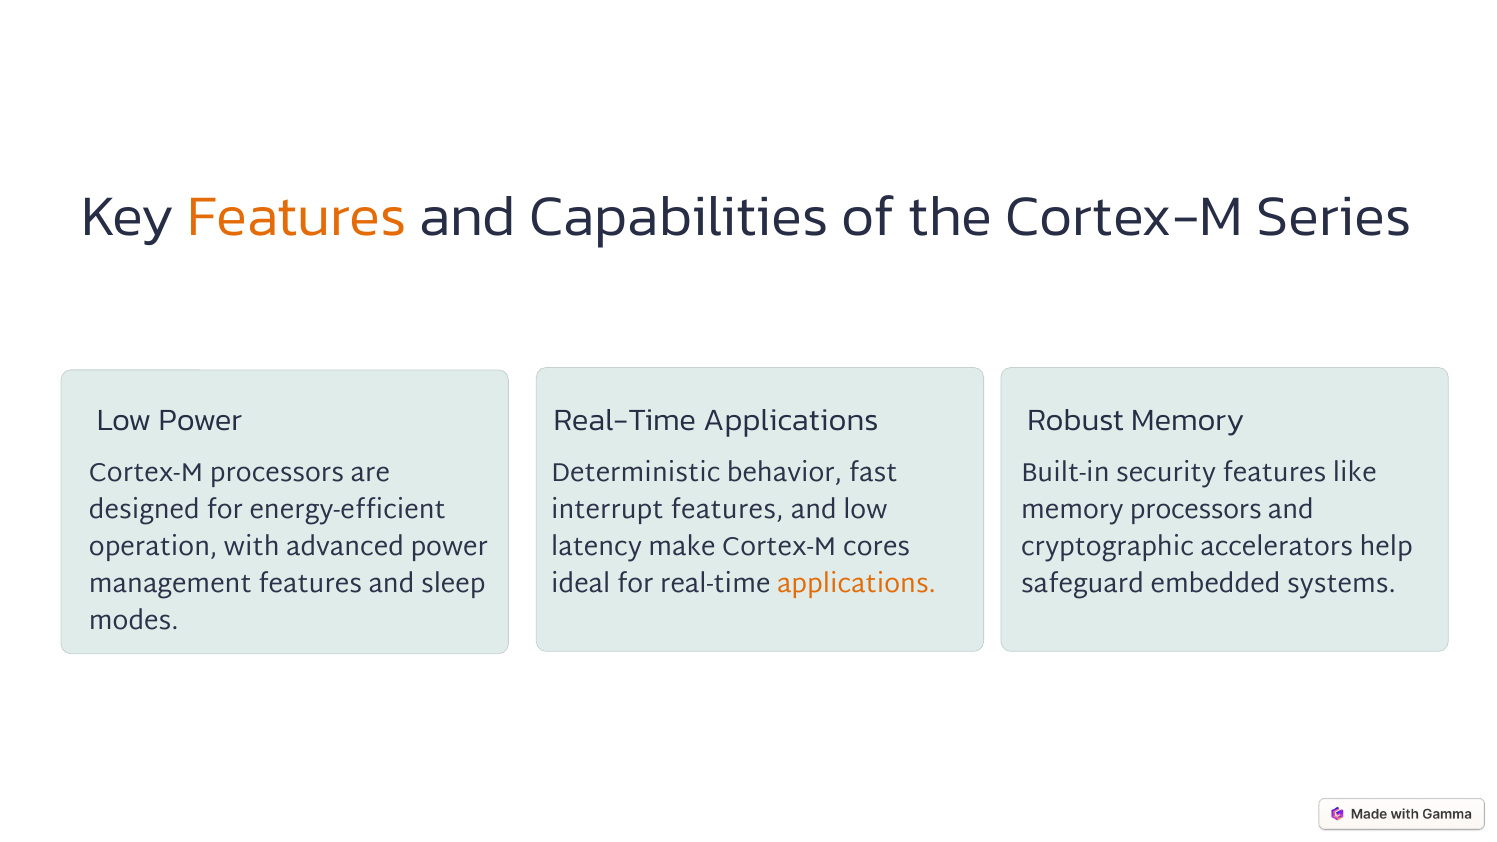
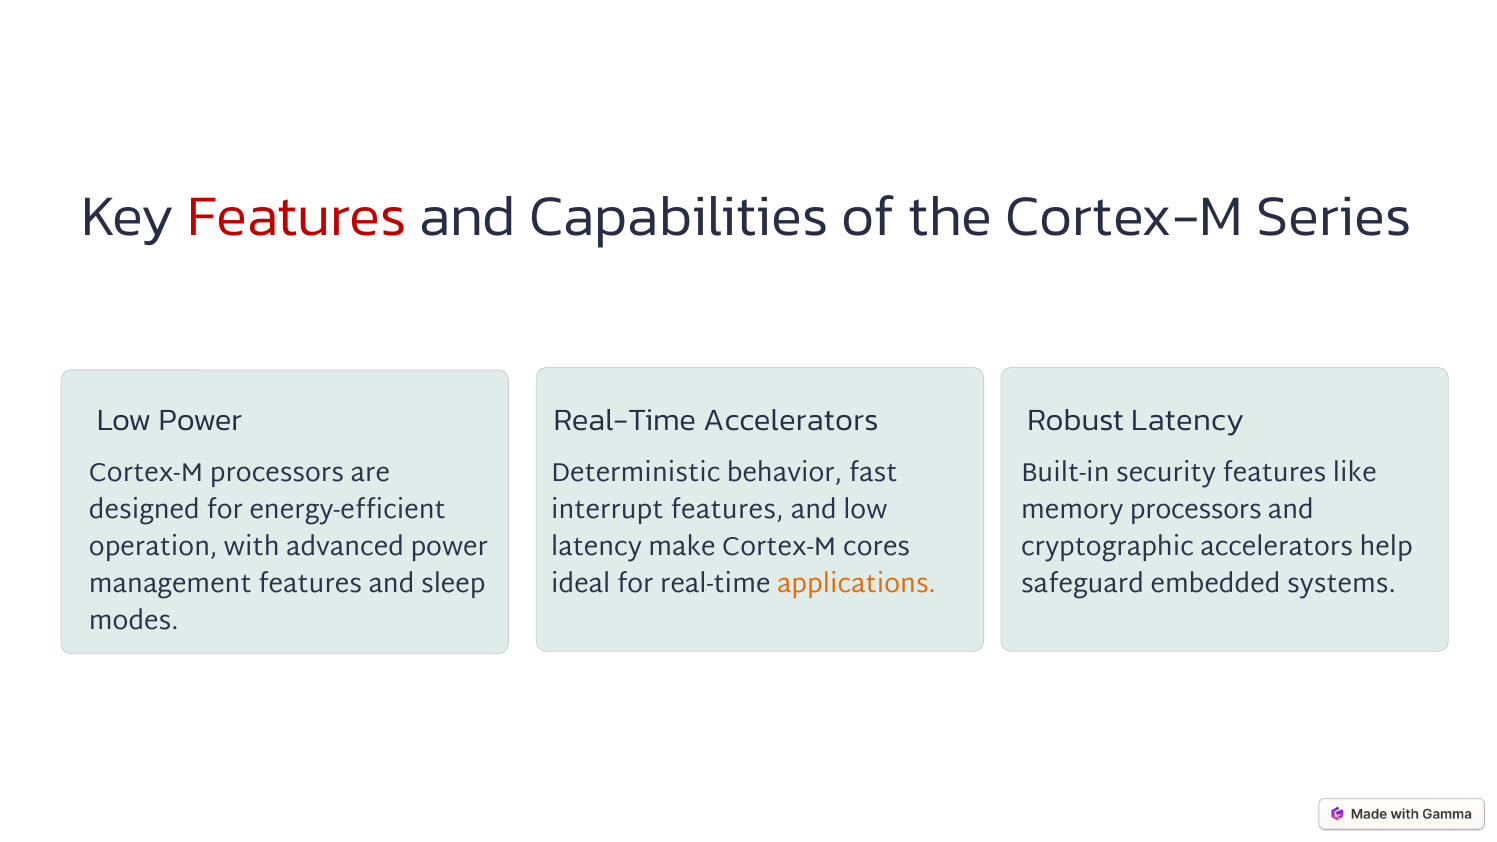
Features colour: orange -> red (297, 217)
Robust Memory: Memory -> Latency (1188, 420)
Applications: Applications -> Accelerators (791, 420)
